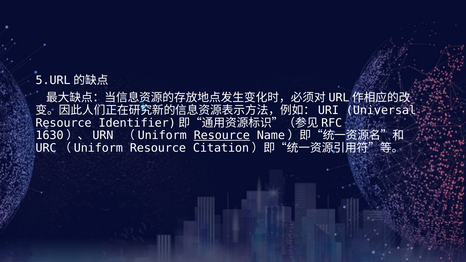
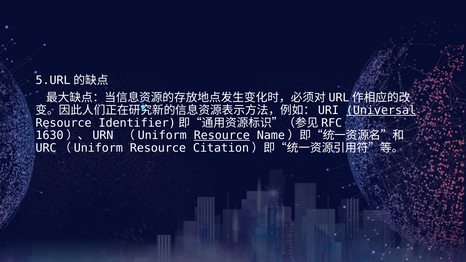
Universal underline: none -> present (381, 110)
